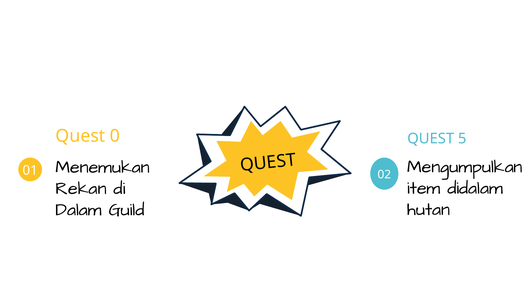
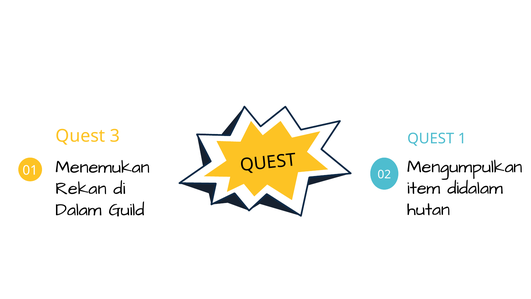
0: 0 -> 3 (115, 136)
5: 5 -> 1 (462, 139)
